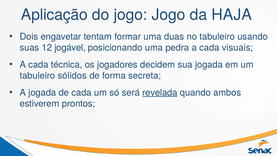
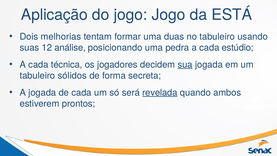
HAJA: HAJA -> ESTÁ (232, 15)
engavetar: engavetar -> melhorias (61, 37)
jogável: jogável -> análise (70, 48)
visuais: visuais -> estúdio (238, 48)
sua underline: none -> present (185, 65)
